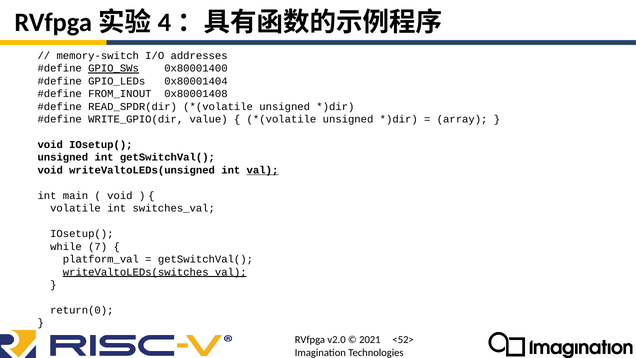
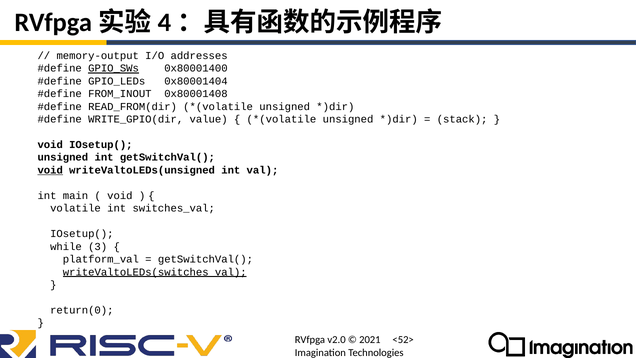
memory-switch: memory-switch -> memory-output (98, 56)
READ_SPDR(dir: READ_SPDR(dir -> READ_FROM(dir (133, 107)
array: array -> stack (462, 119)
void underline: none -> present (50, 170)
val underline: present -> none (262, 170)
7: 7 -> 3 (98, 246)
